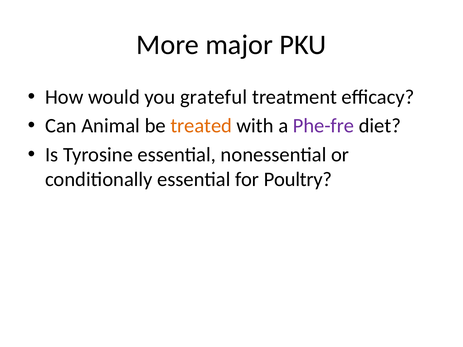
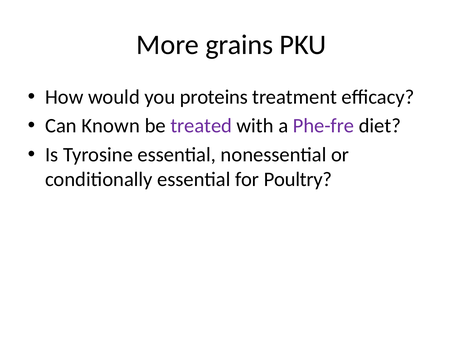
major: major -> grains (239, 45)
grateful: grateful -> proteins (214, 97)
Animal: Animal -> Known (111, 126)
treated colour: orange -> purple (201, 126)
